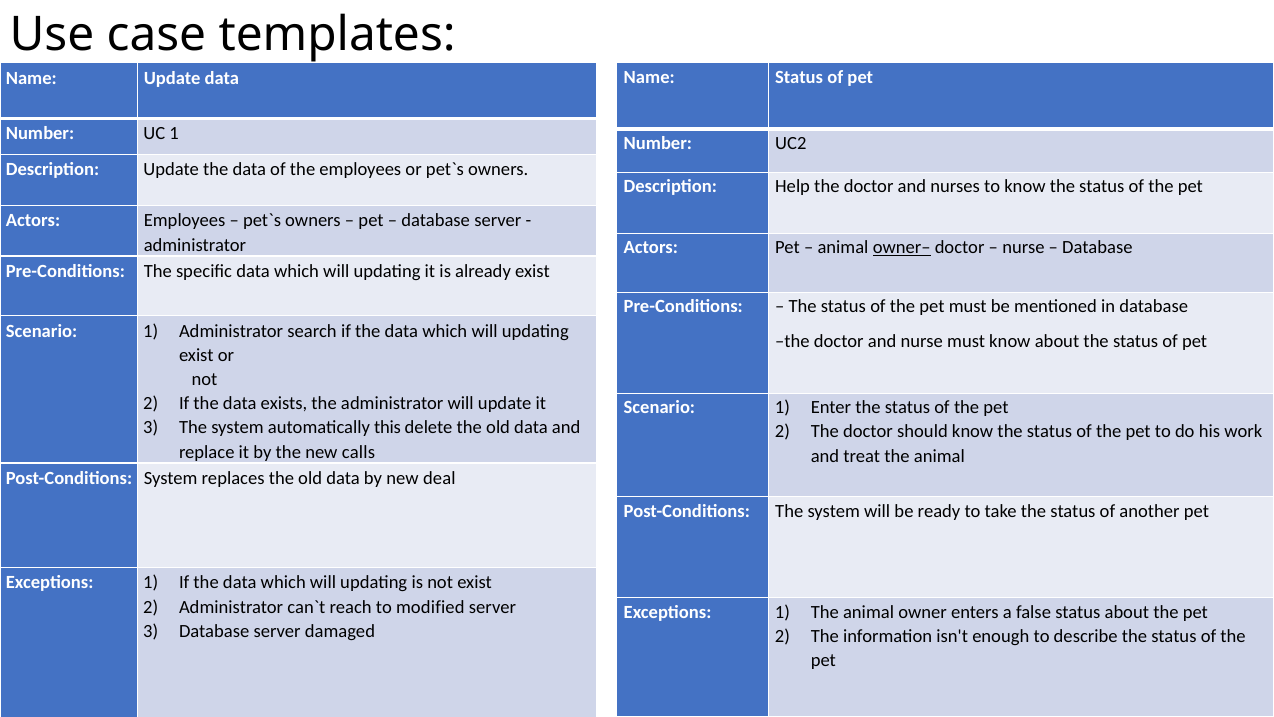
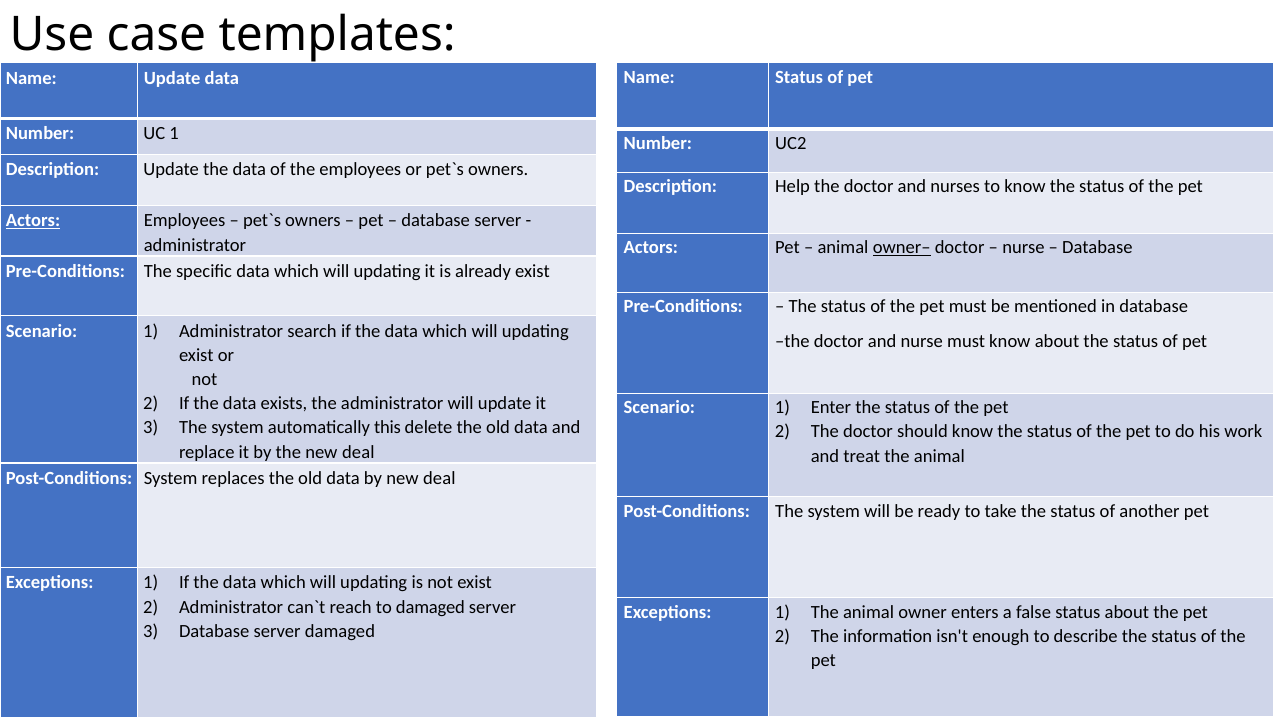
Actors underline: none -> present (33, 221)
the new calls: calls -> deal (358, 452)
to modified: modified -> damaged (430, 607)
